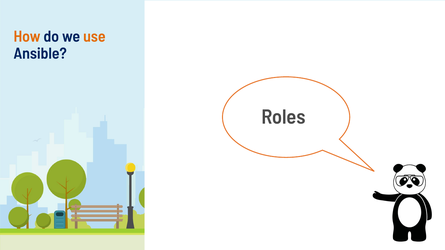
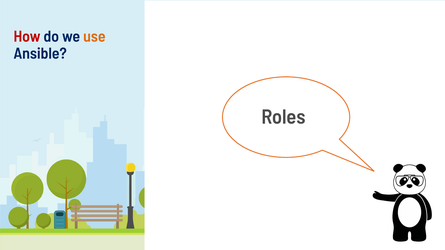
How colour: orange -> red (27, 37)
